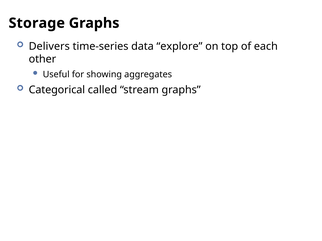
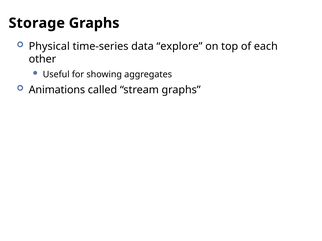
Delivers: Delivers -> Physical (49, 46)
Categorical: Categorical -> Animations (57, 90)
